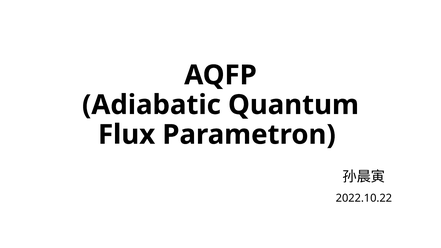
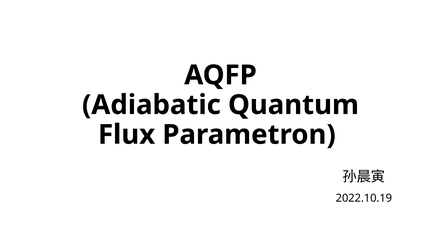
2022.10.22: 2022.10.22 -> 2022.10.19 (364, 198)
